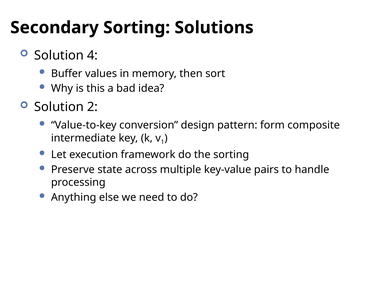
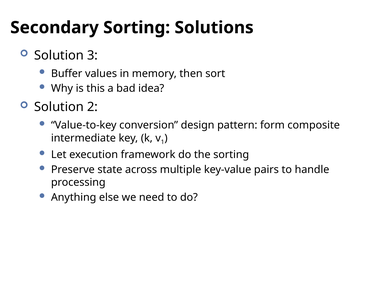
4: 4 -> 3 (92, 55)
